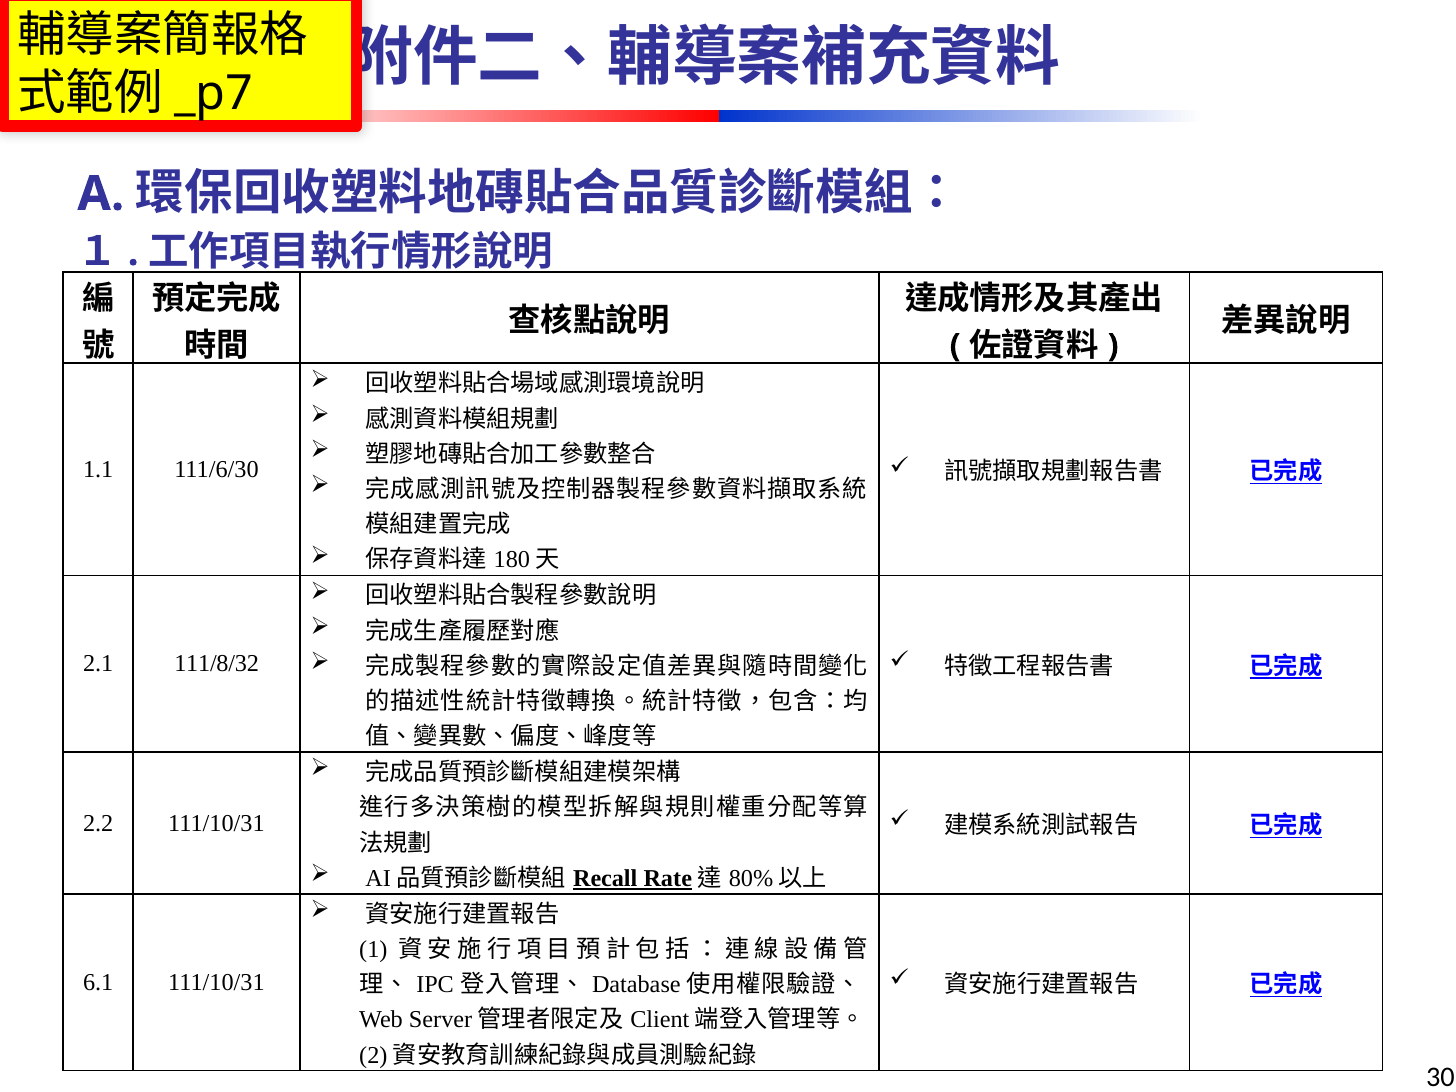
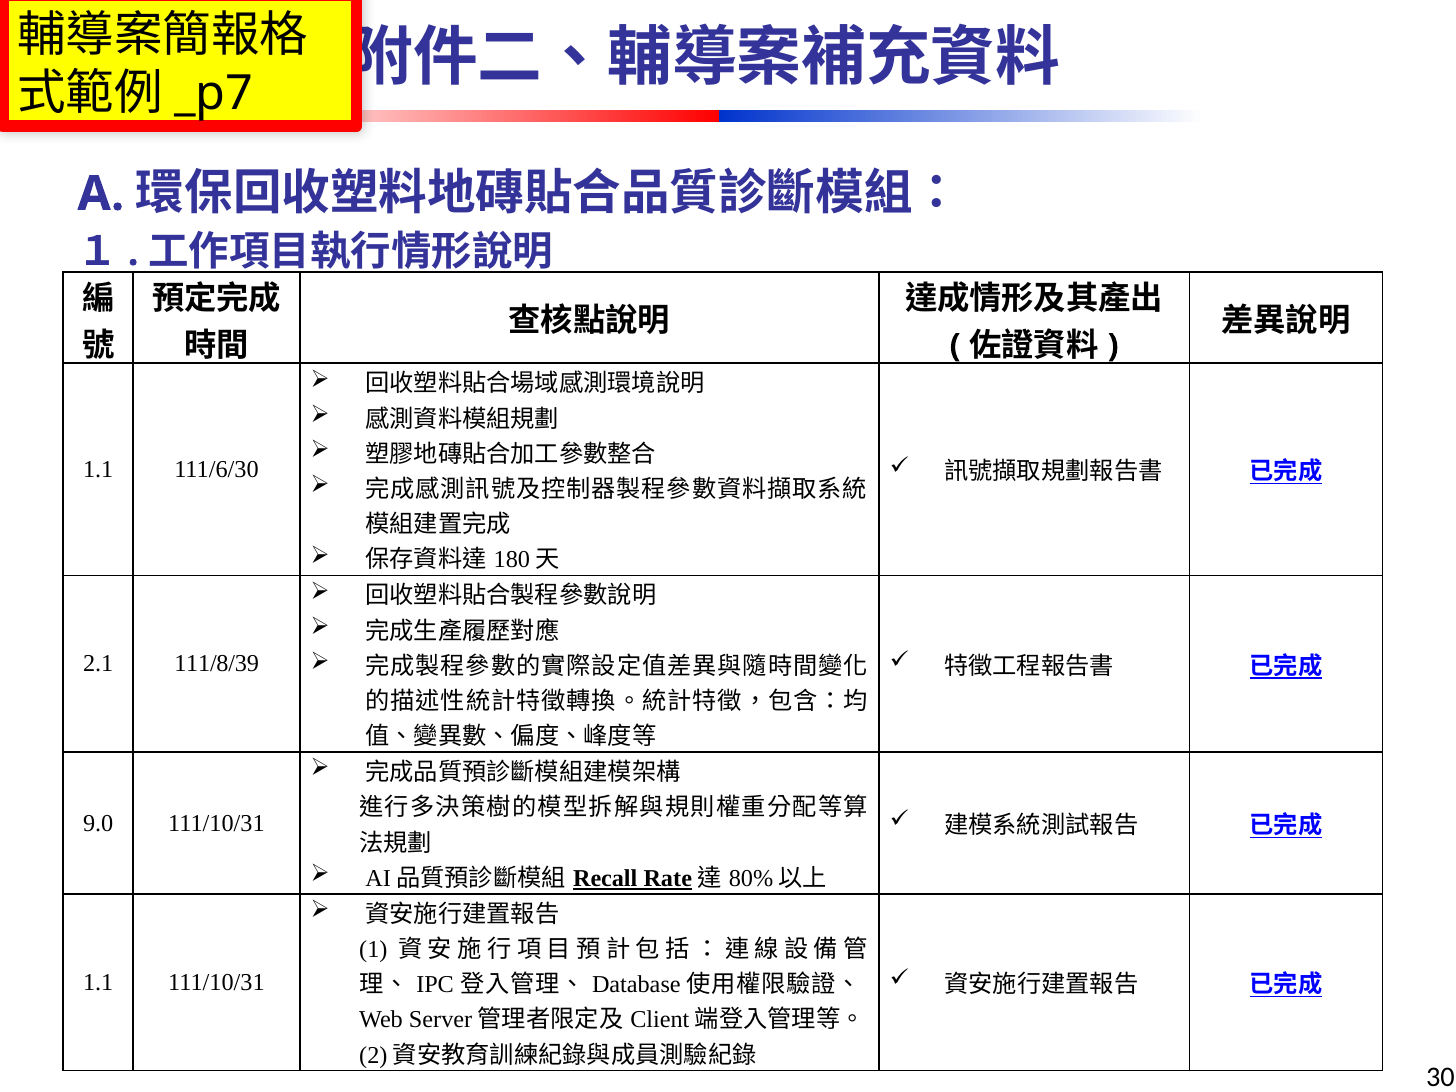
111/8/32: 111/8/32 -> 111/8/39 (217, 664)
2.2: 2.2 -> 9.0 (98, 823)
6.1: 6.1 -> 1.1 (98, 982)
